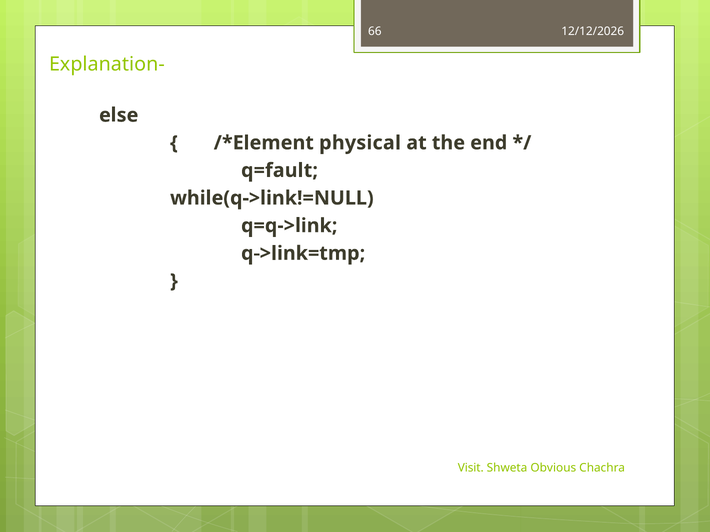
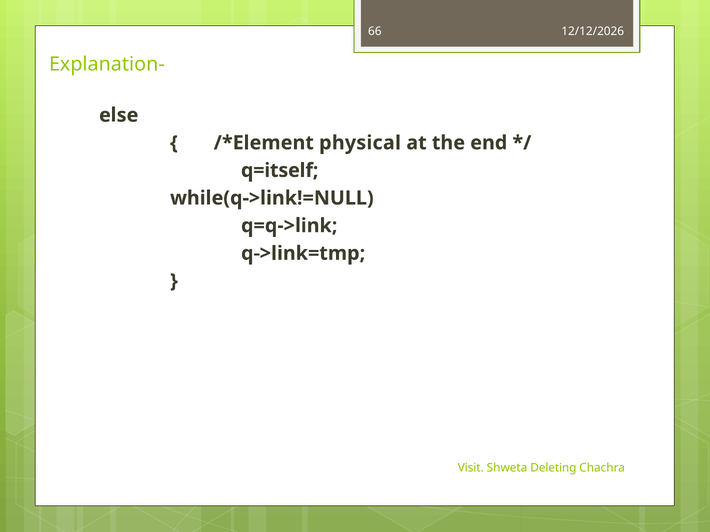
q=fault: q=fault -> q=itself (280, 171)
Obvious: Obvious -> Deleting (553, 468)
